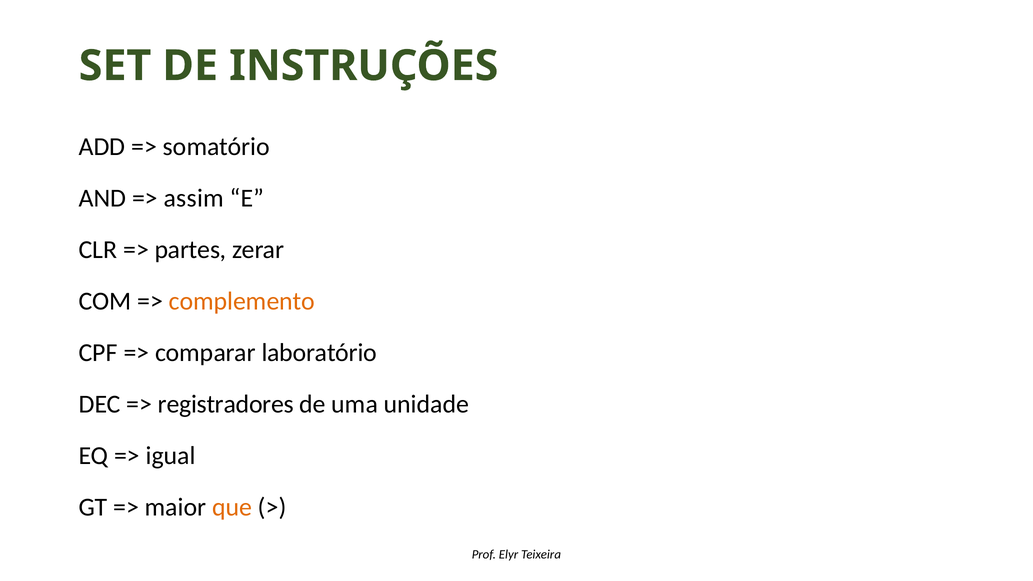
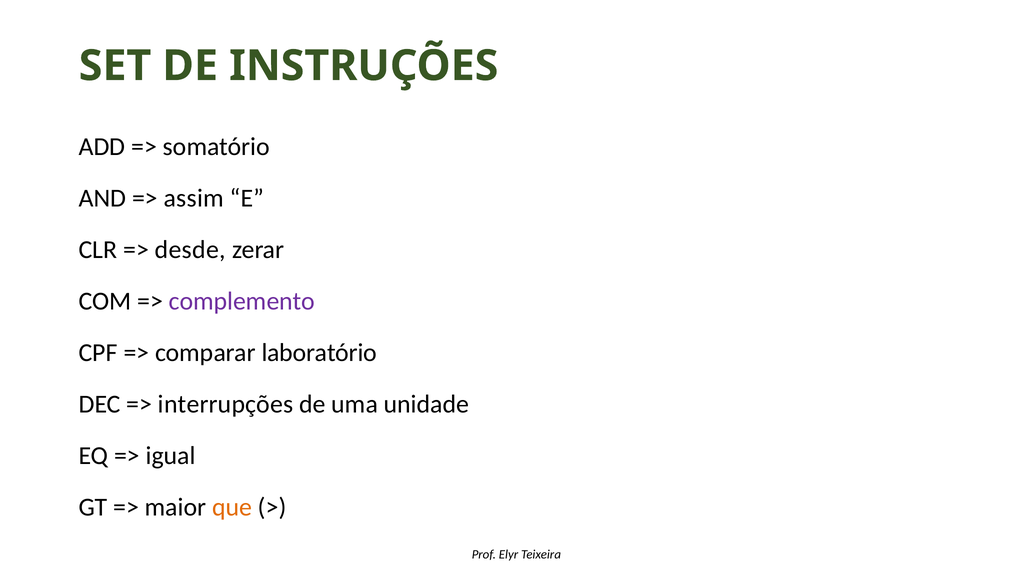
partes: partes -> desde (190, 250)
complemento colour: orange -> purple (242, 301)
registradores: registradores -> interrupções (226, 404)
